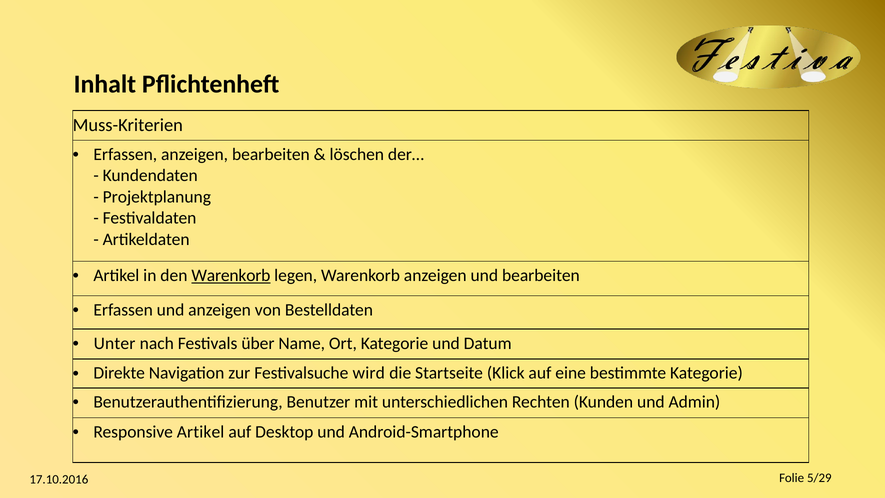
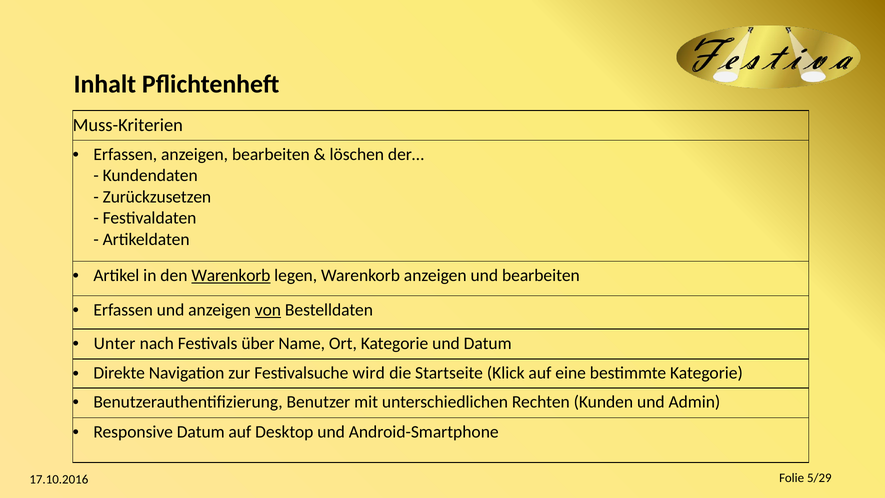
Projektplanung: Projektplanung -> Zurückzusetzen (157, 197)
von underline: none -> present (268, 310)
Responsive Artikel: Artikel -> Datum (201, 432)
